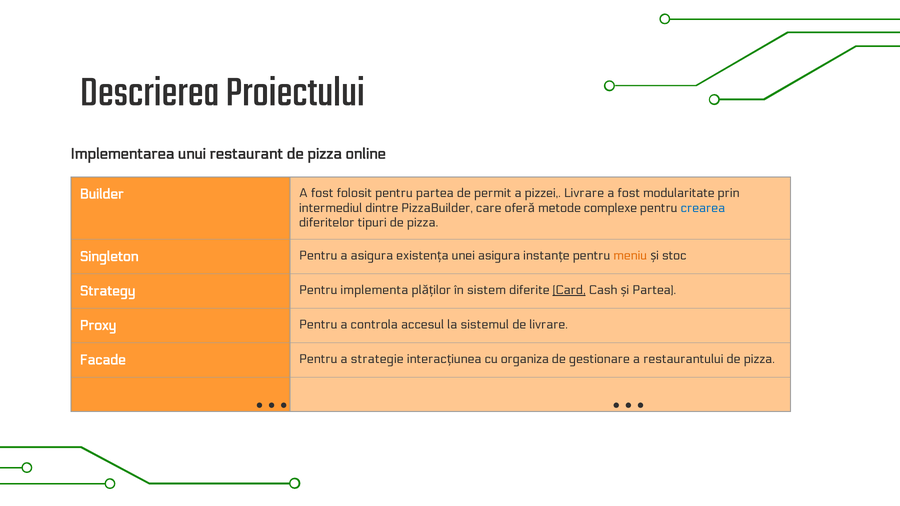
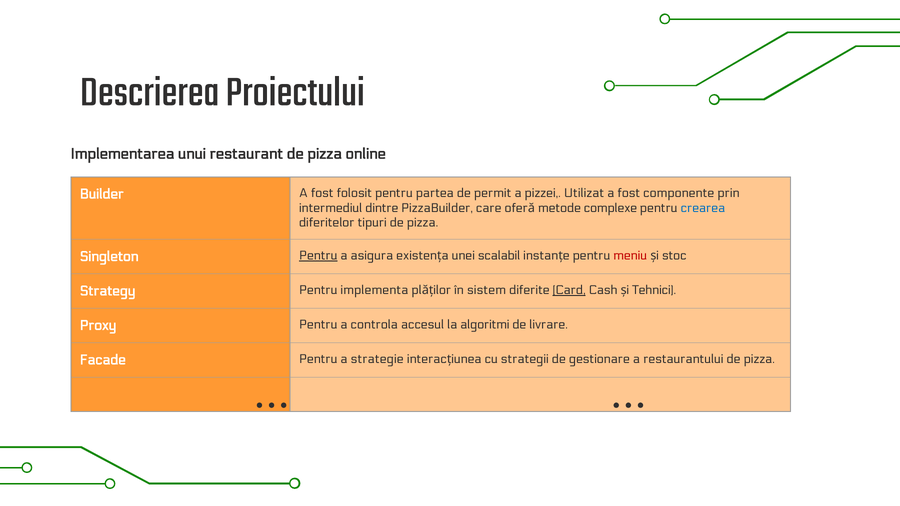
pizzei Livrare: Livrare -> Utilizat (584, 193)
modularitate: modularitate -> componente (679, 193)
Pentru underline: none -> present (318, 256)
unei asigura: asigura -> scalabil (499, 256)
meniu colour: orange -> red (630, 256)
Partea: Partea -> Tehnici (653, 290)
sistemul: sistemul -> algoritmi (485, 325)
organiza: organiza -> strategii (525, 359)
